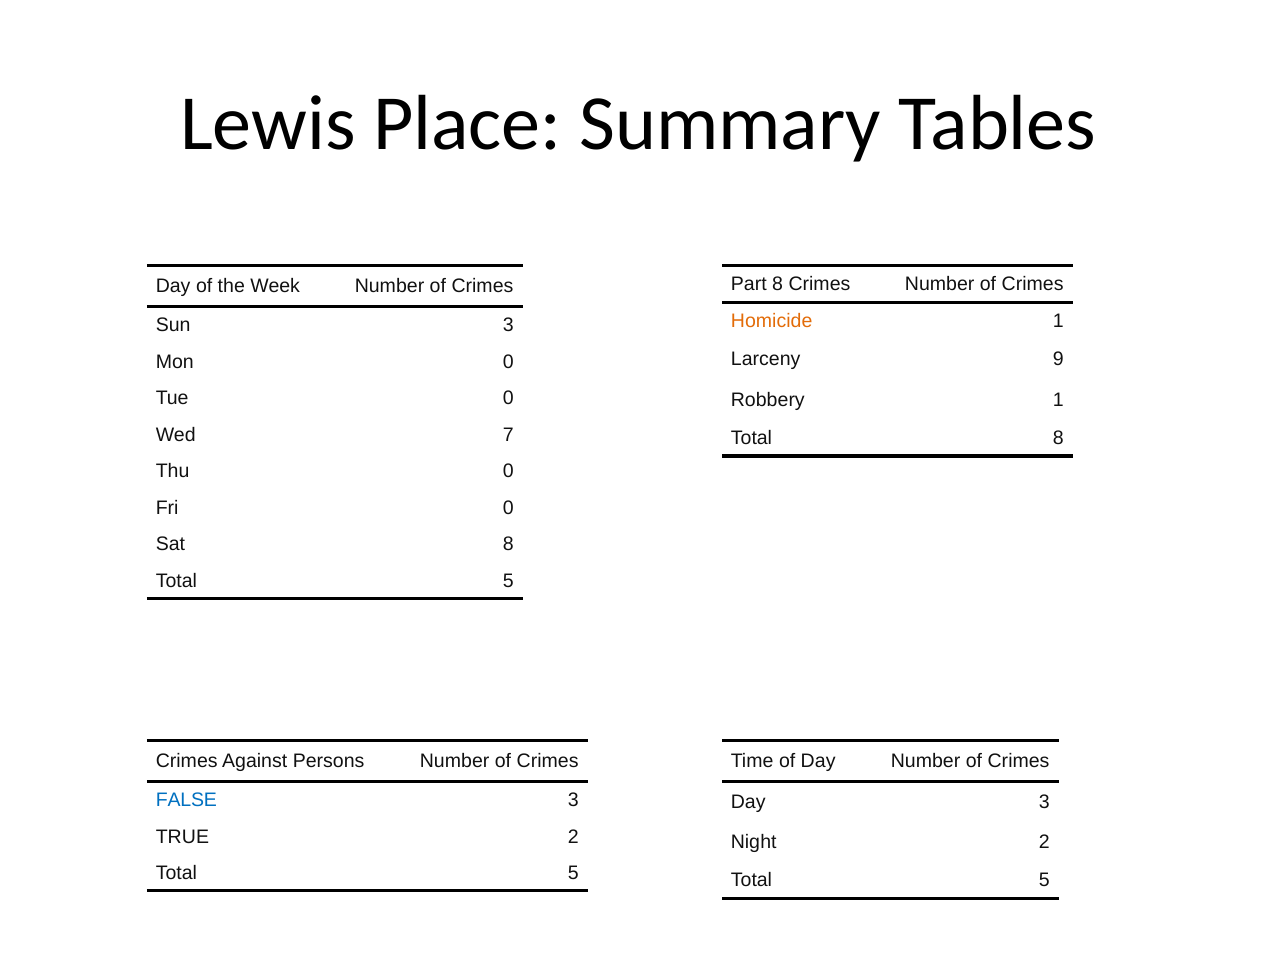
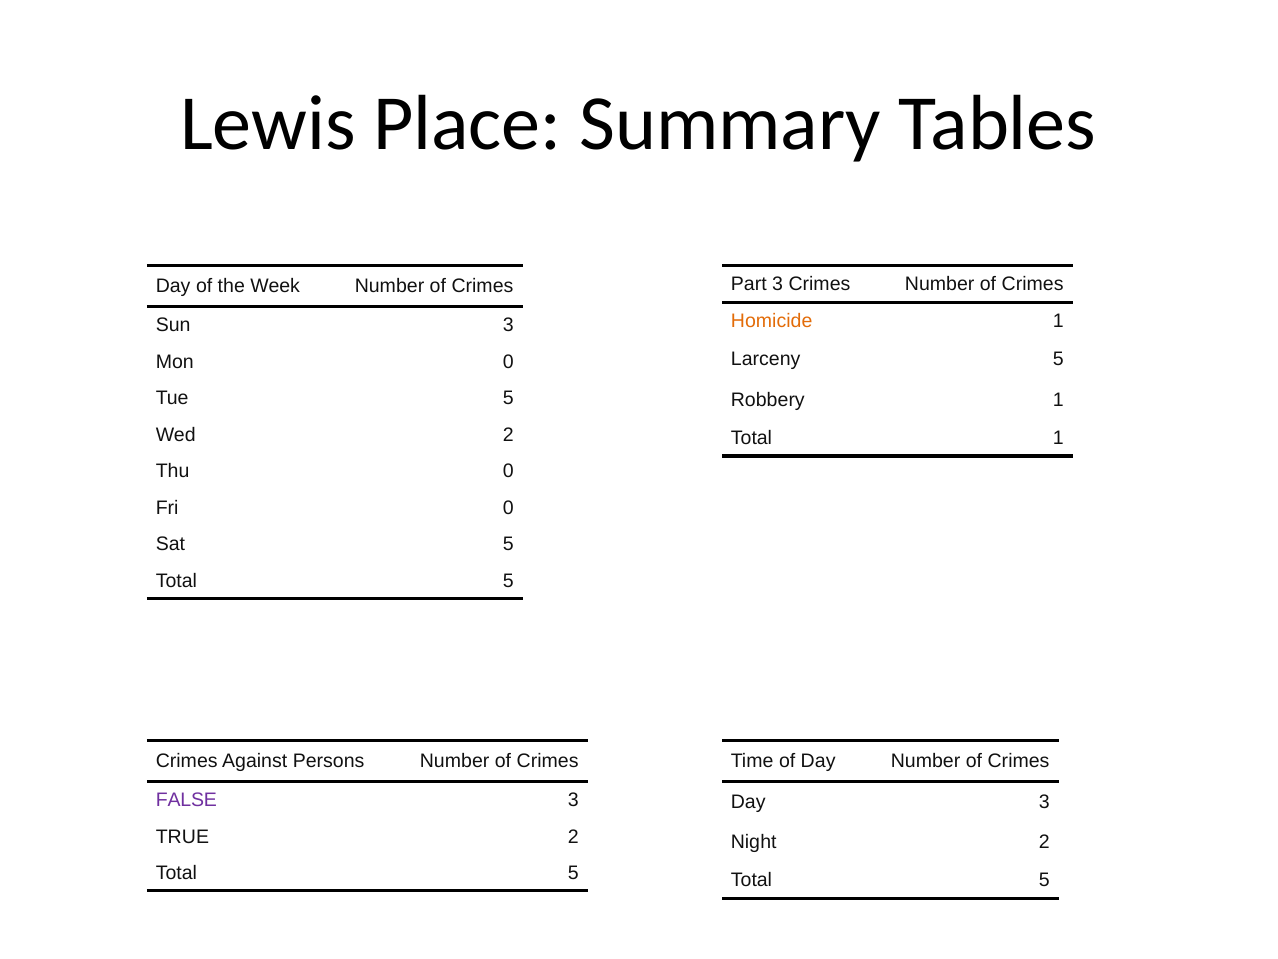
Part 8: 8 -> 3 (778, 284)
Larceny 9: 9 -> 5 (1058, 359)
Tue 0: 0 -> 5 (508, 398)
Wed 7: 7 -> 2 (508, 434)
Total 8: 8 -> 1 (1058, 438)
Sat 8: 8 -> 5 (508, 544)
FALSE colour: blue -> purple (186, 800)
